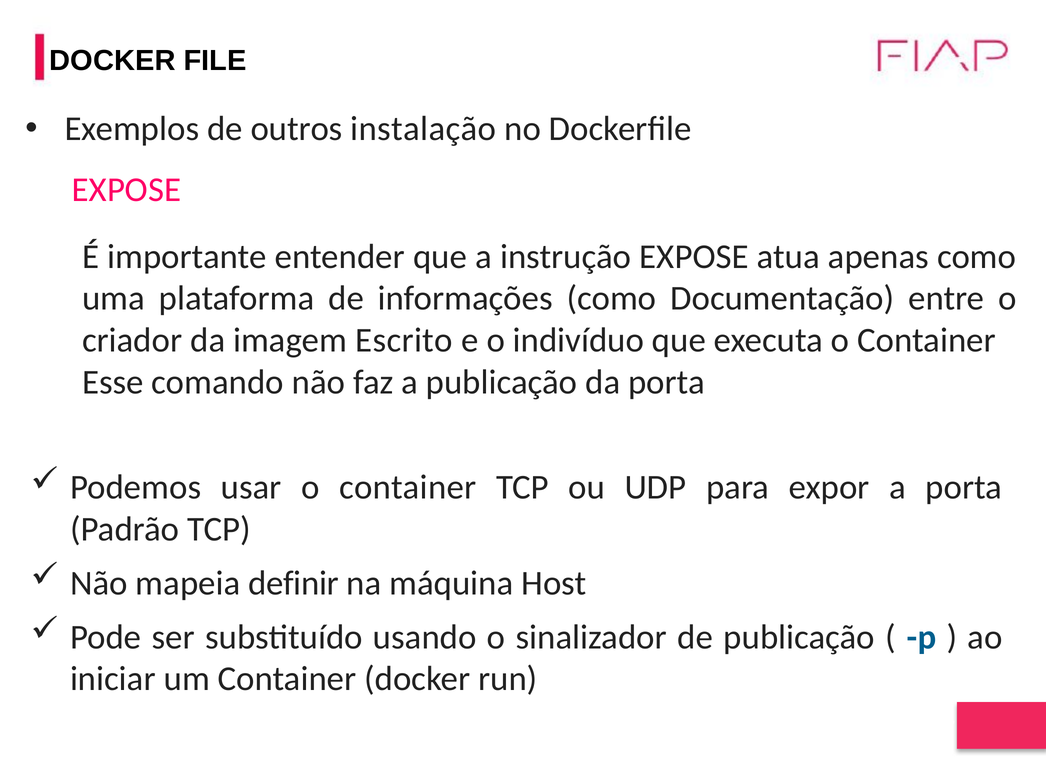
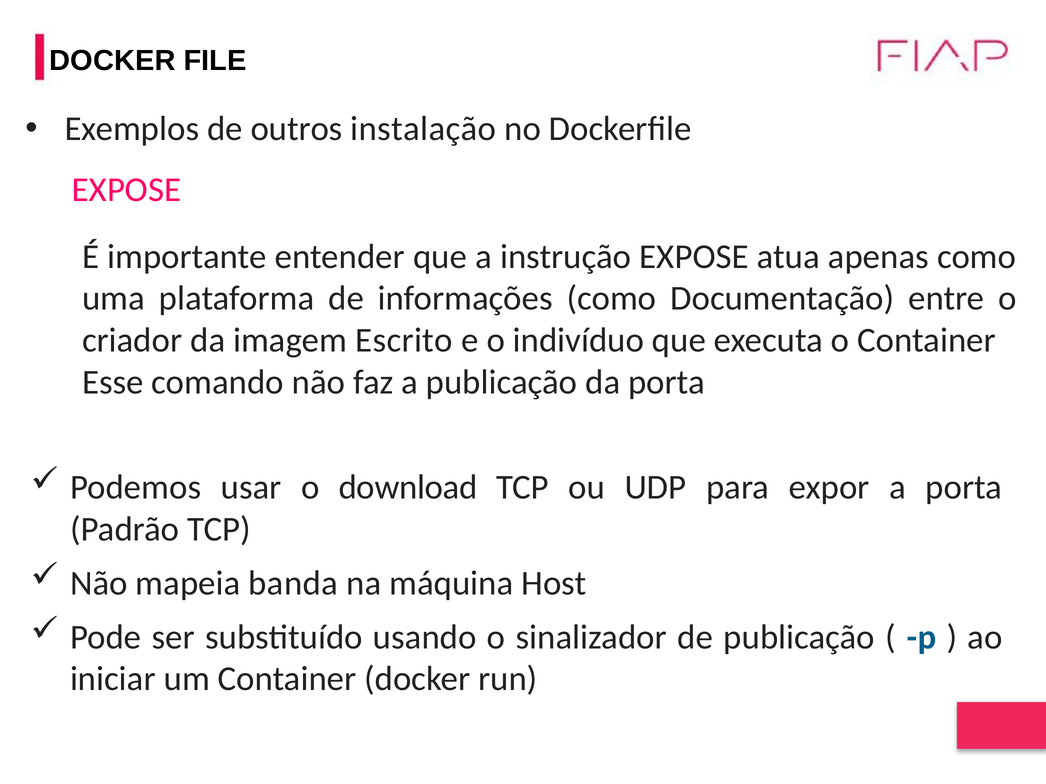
usar o container: container -> download (408, 488)
definir: definir -> banda (293, 584)
